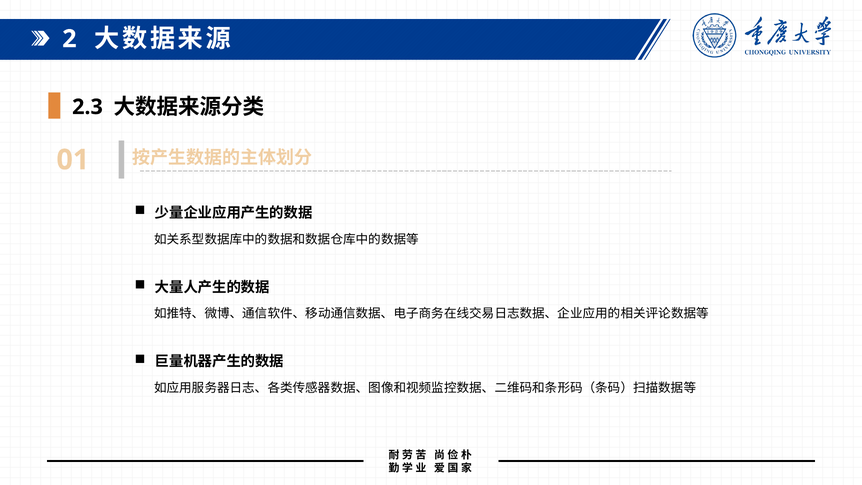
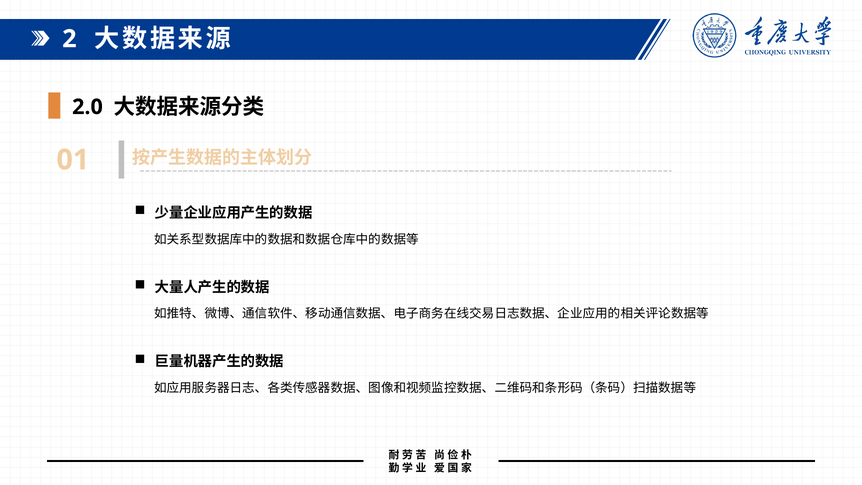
2.3: 2.3 -> 2.0 (87, 107)
